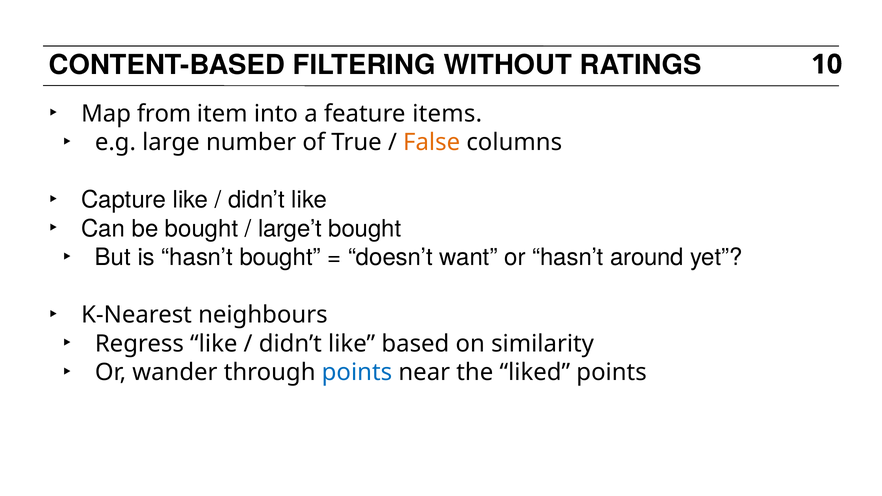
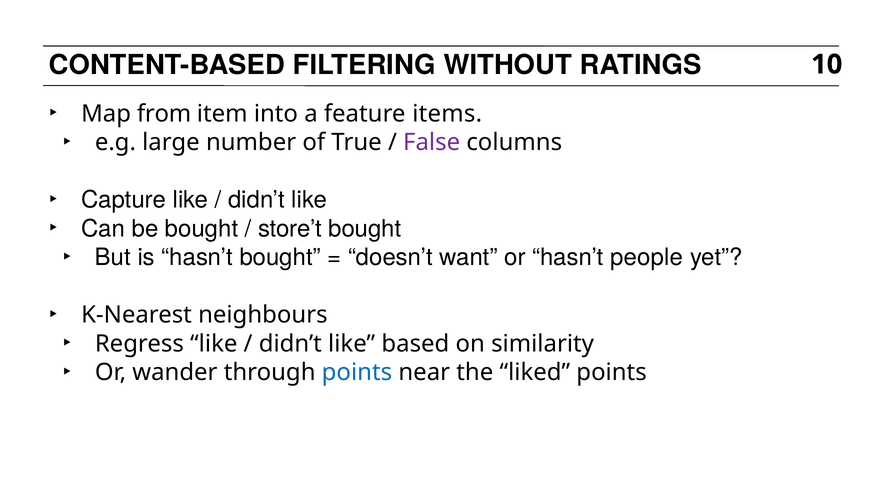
False colour: orange -> purple (432, 142)
large’t: large’t -> store’t (290, 228)
around: around -> people (647, 257)
